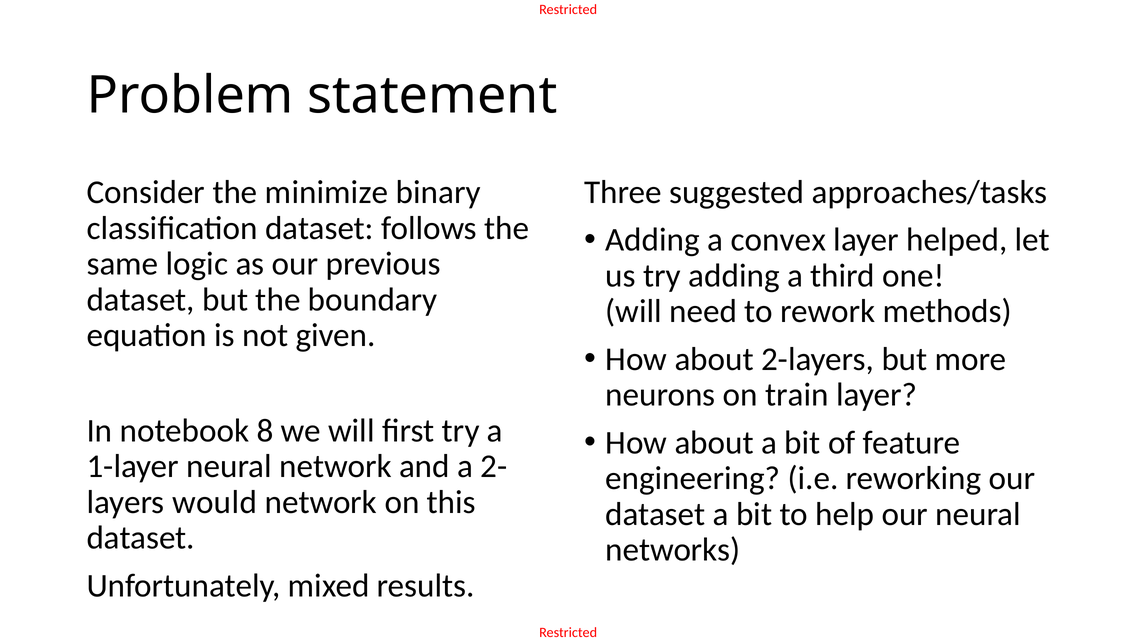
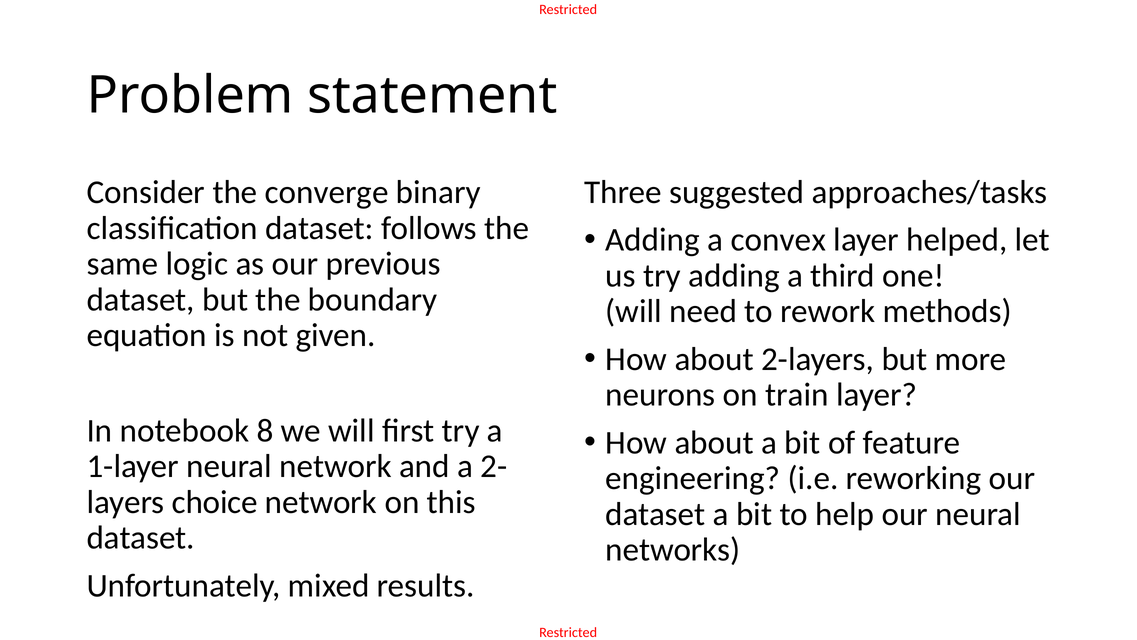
minimize: minimize -> converge (327, 192)
would: would -> choice (215, 502)
